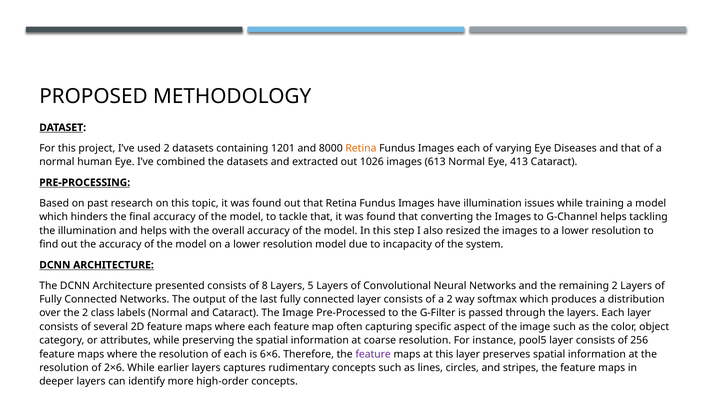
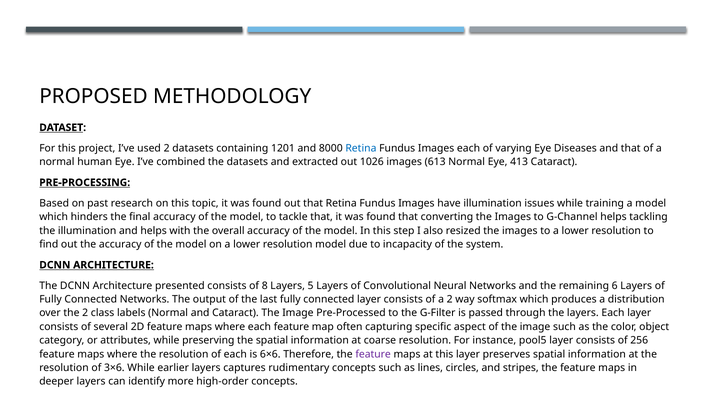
Retina colour: orange -> blue (361, 148)
remaining 2: 2 -> 6 (615, 286)
2×6: 2×6 -> 3×6 (114, 368)
